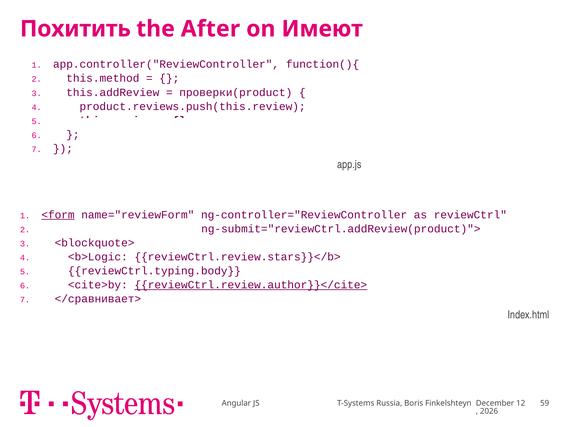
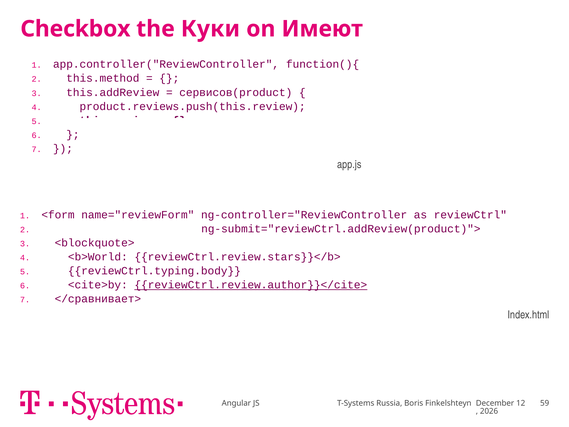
Похитить: Похитить -> Checkbox (75, 29)
After: After -> Куки (210, 29)
проверки(product: проверки(product -> сервисов(product (236, 92)
<form underline: present -> none (58, 215)
<b>Logic: <b>Logic -> <b>World (98, 257)
